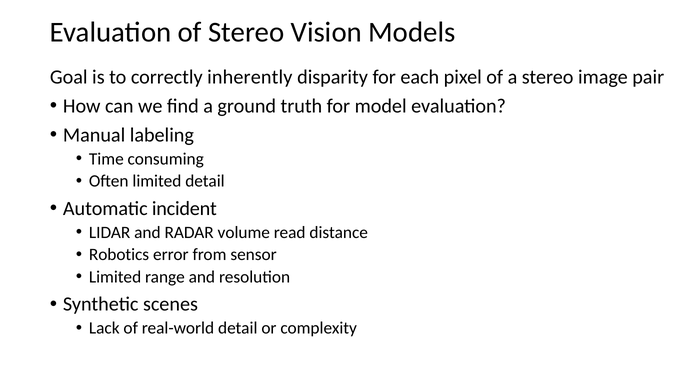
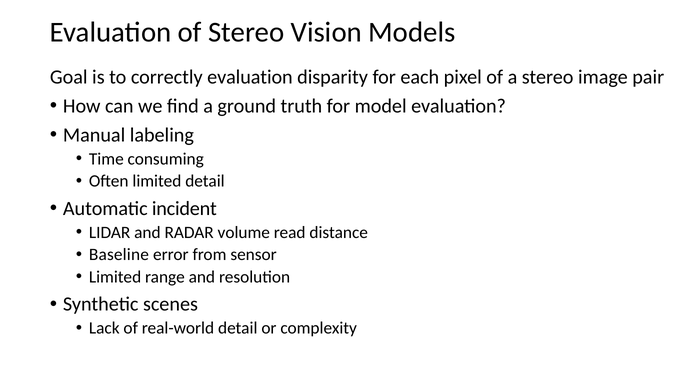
correctly inherently: inherently -> evaluation (250, 77)
Robotics: Robotics -> Baseline (119, 255)
